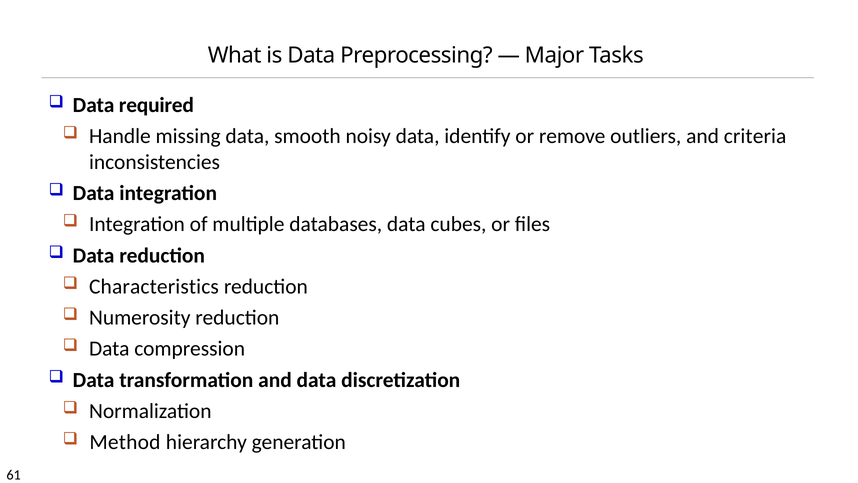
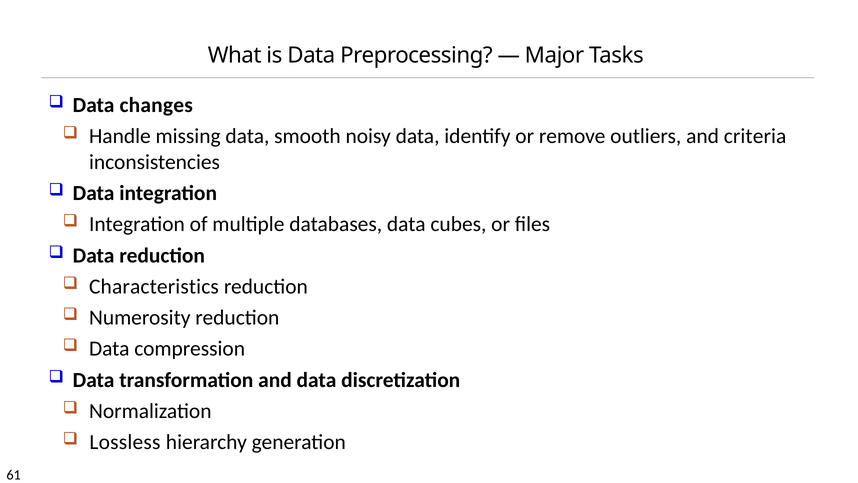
required: required -> changes (156, 105)
Method: Method -> Lossless (125, 442)
